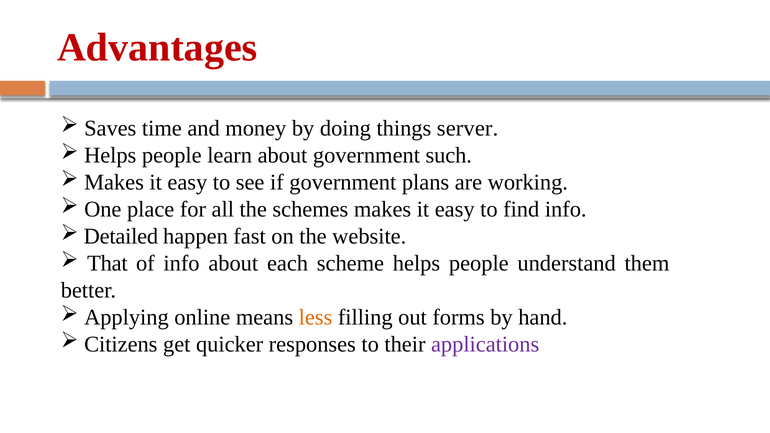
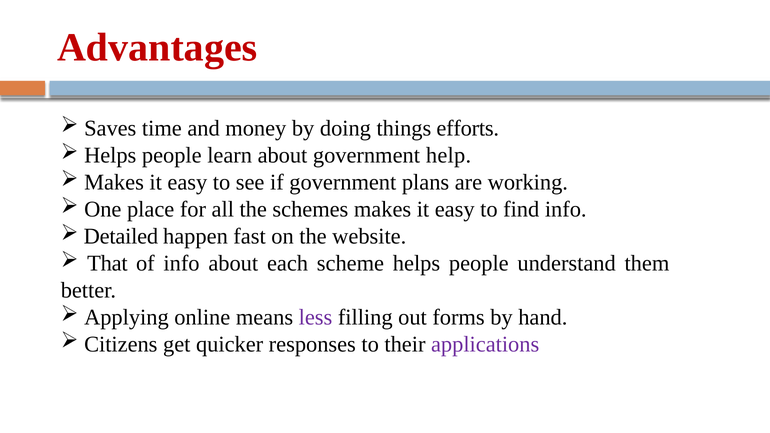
server: server -> efforts (468, 129)
such: such -> help (449, 156)
less colour: orange -> purple (316, 317)
